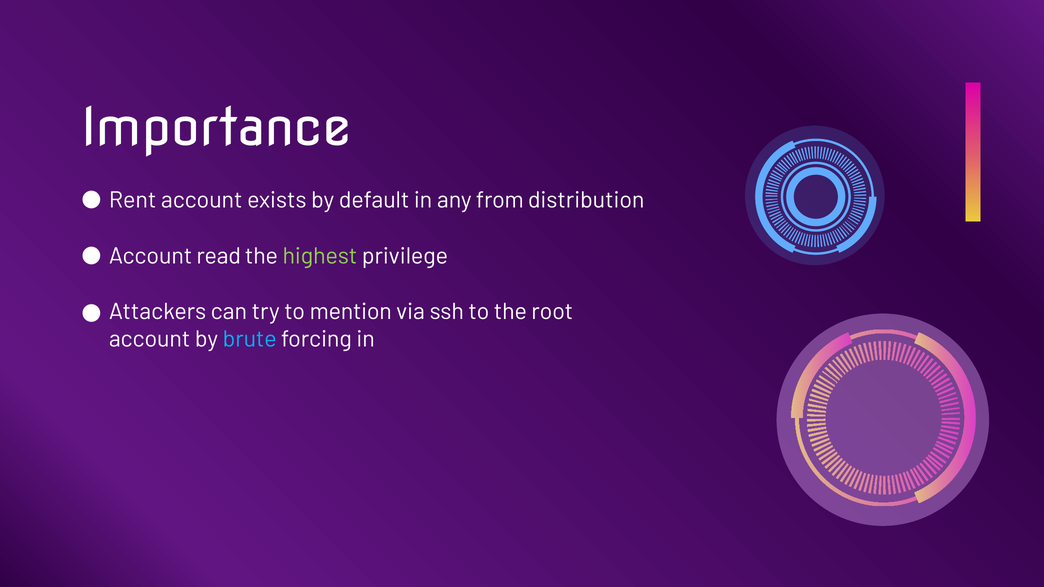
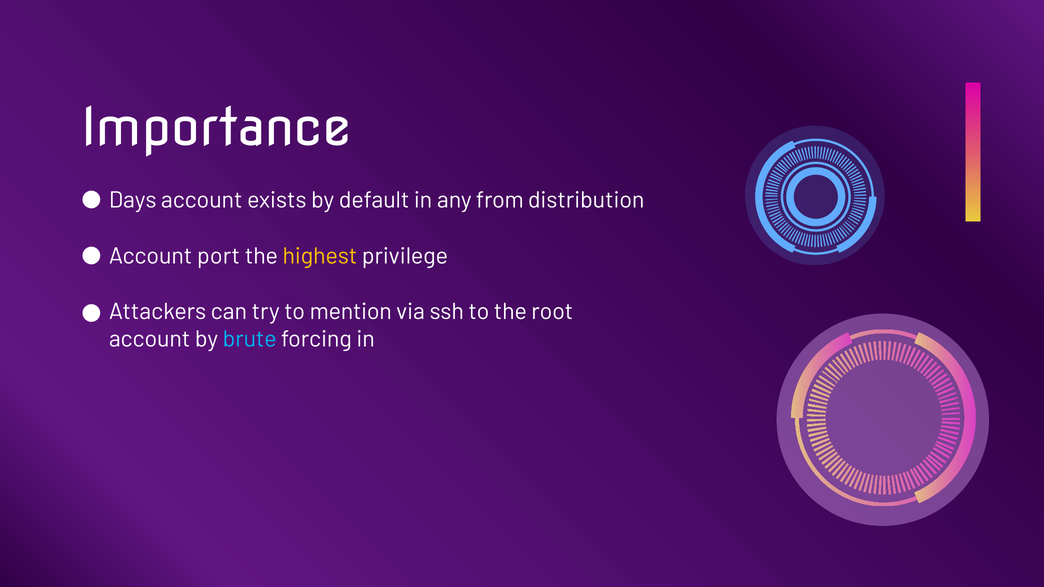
Rent: Rent -> Days (133, 200)
read: read -> port (218, 256)
highest colour: light green -> yellow (320, 256)
